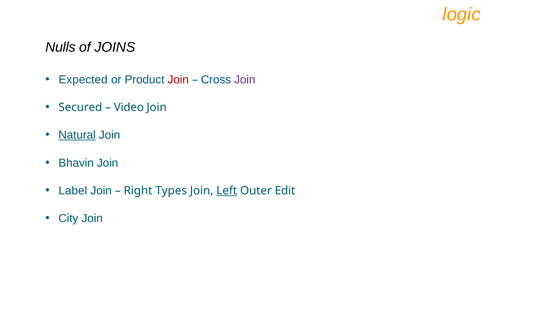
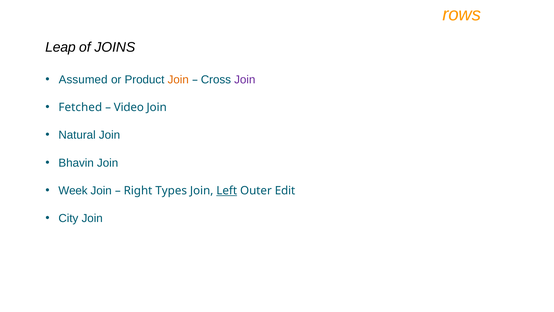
logic: logic -> rows (462, 14)
Nulls: Nulls -> Leap (60, 47)
Expected: Expected -> Assumed (83, 80)
Join colour: red -> orange (178, 80)
Secured: Secured -> Fetched (80, 107)
Natural underline: present -> none (77, 135)
Label: Label -> Week (73, 190)
